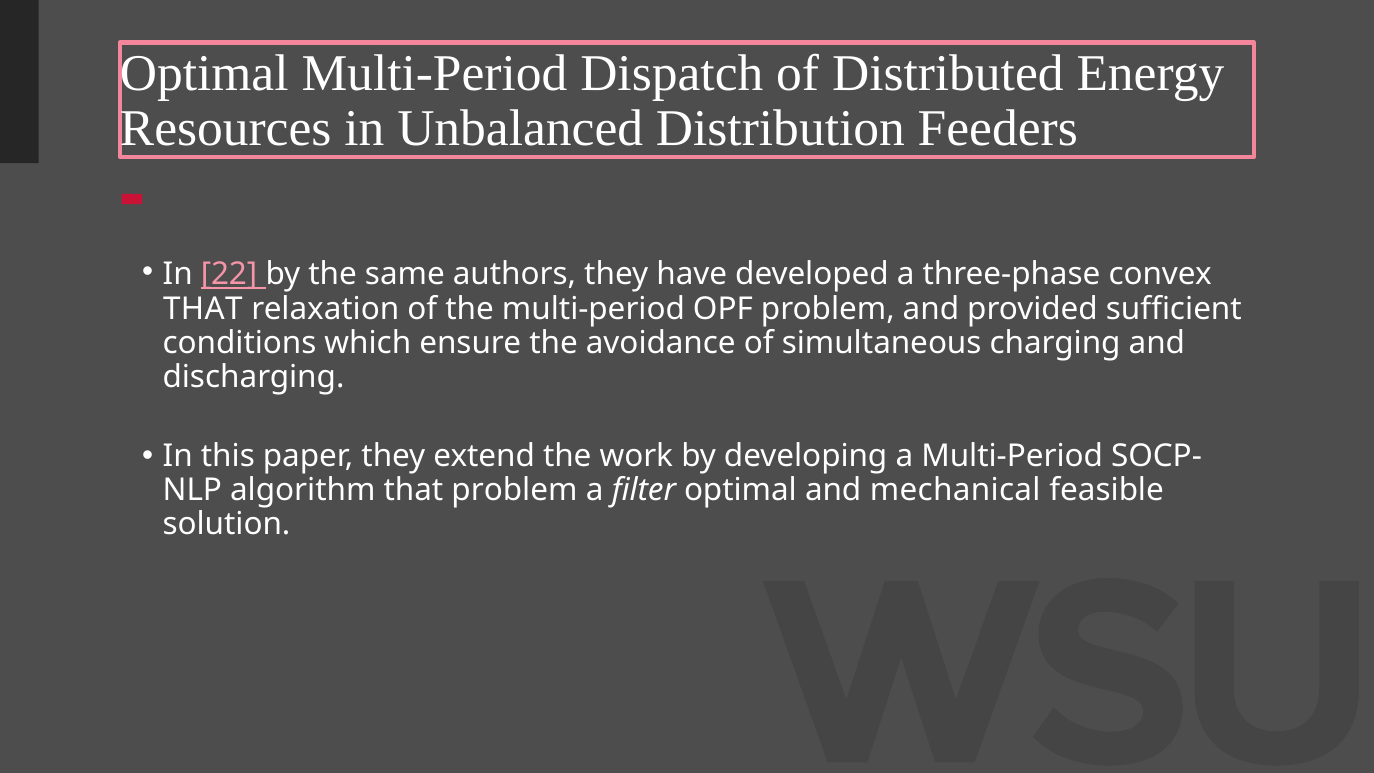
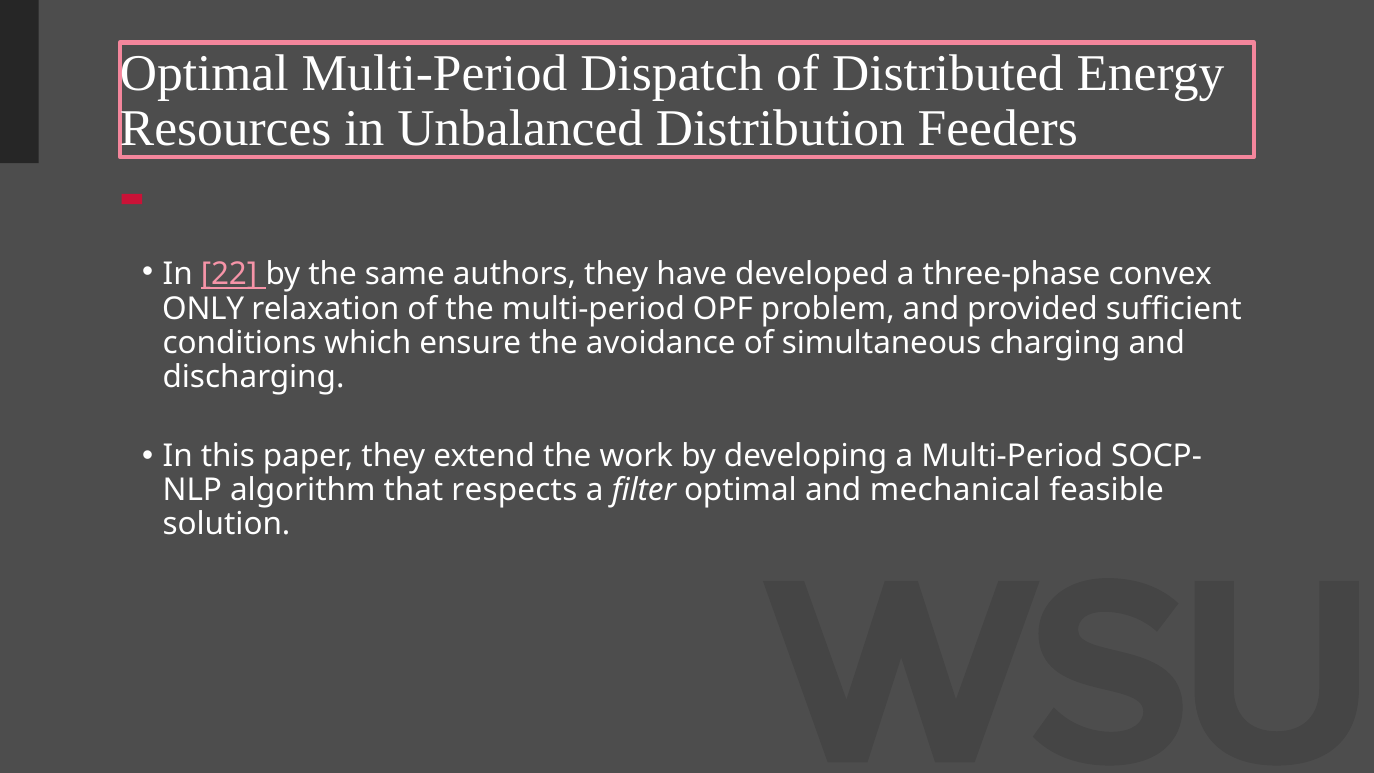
THAT: THAT -> ONLY (203, 309)
that problem: problem -> respects (514, 490)
